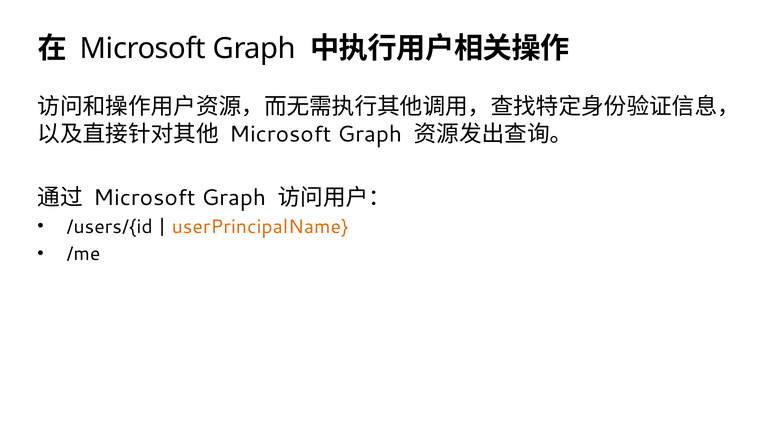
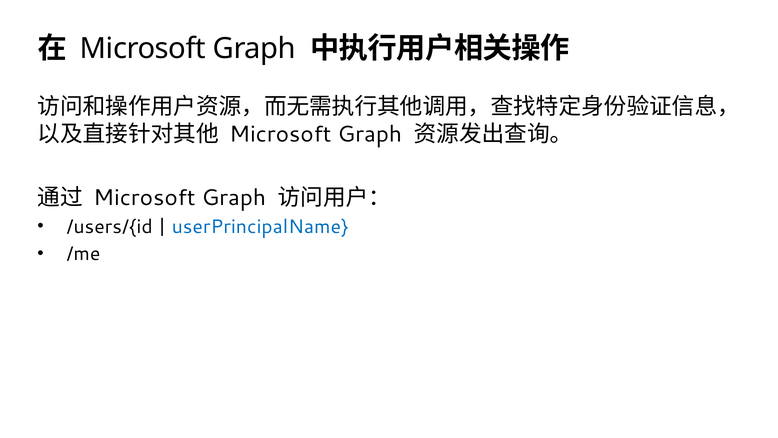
userPrincipalName colour: orange -> blue (260, 227)
